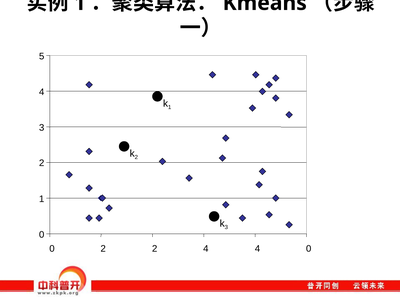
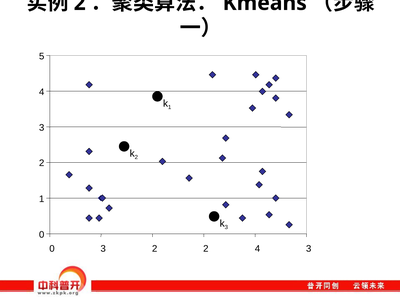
1: 1 -> 2 (80, 3)
0 2: 2 -> 3 (103, 249)
2 4: 4 -> 2 (206, 249)
4 0: 0 -> 3 (309, 249)
